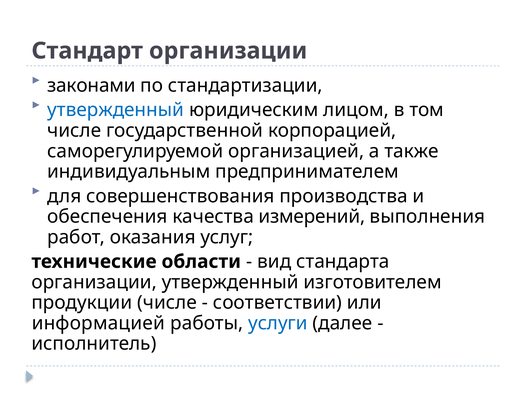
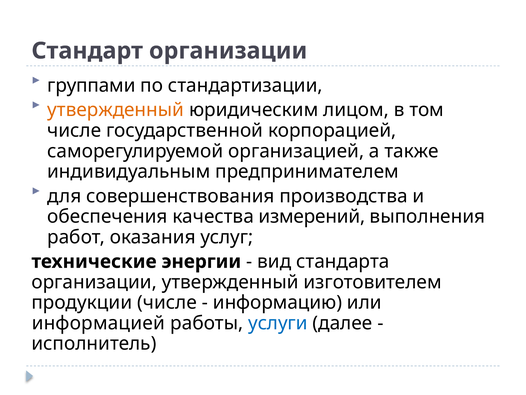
законами: законами -> группами (91, 85)
утвержденный colour: blue -> orange (116, 110)
области: области -> энергии (201, 261)
соответствии: соответствии -> информацию (278, 302)
